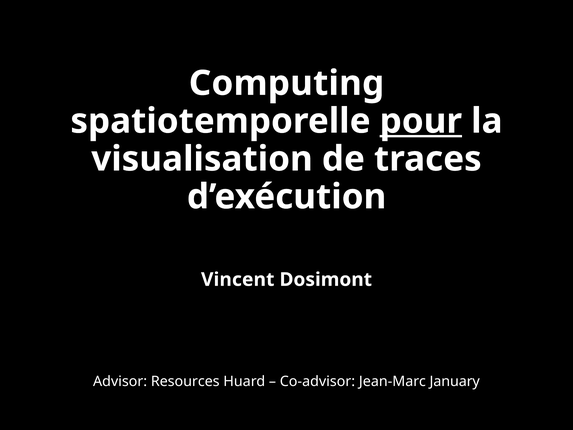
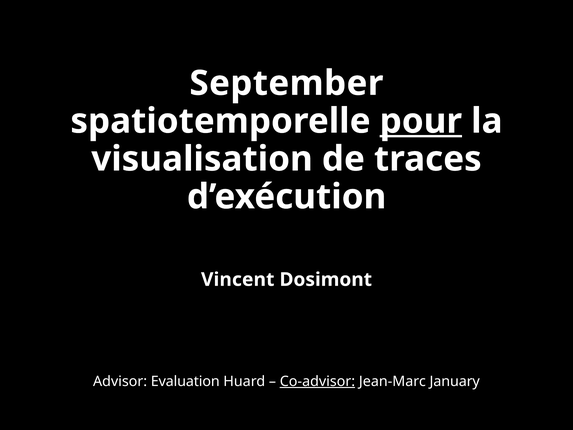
Computing: Computing -> September (286, 83)
Resources: Resources -> Evaluation (185, 381)
Co-advisor underline: none -> present (317, 381)
